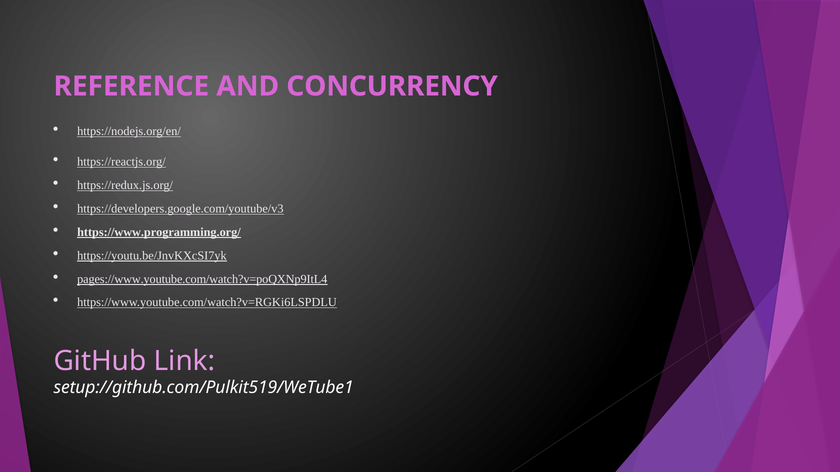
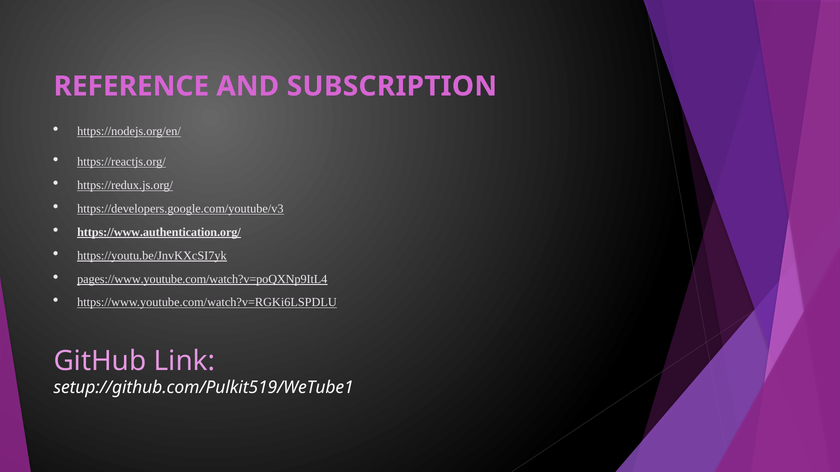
CONCURRENCY: CONCURRENCY -> SUBSCRIPTION (392, 86)
https://www.programming.org/: https://www.programming.org/ -> https://www.authentication.org/ (159, 232)
